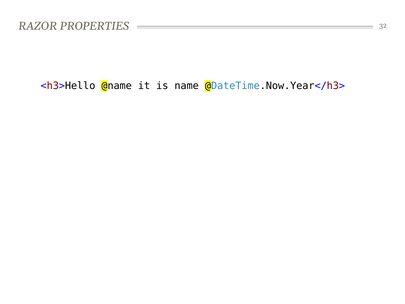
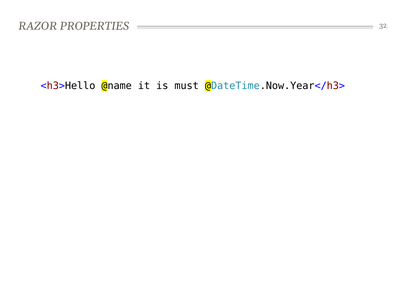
name: name -> must (187, 86)
